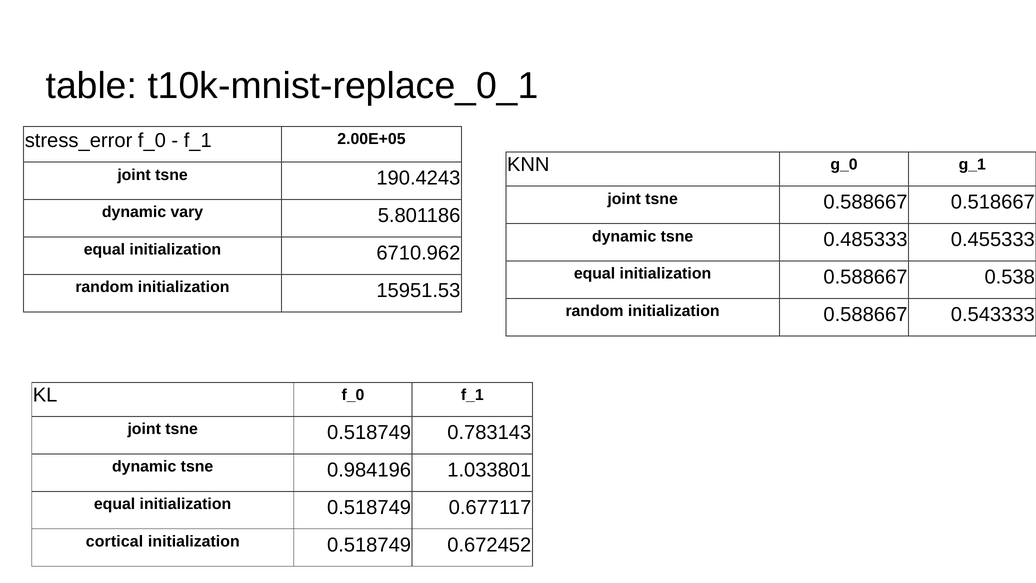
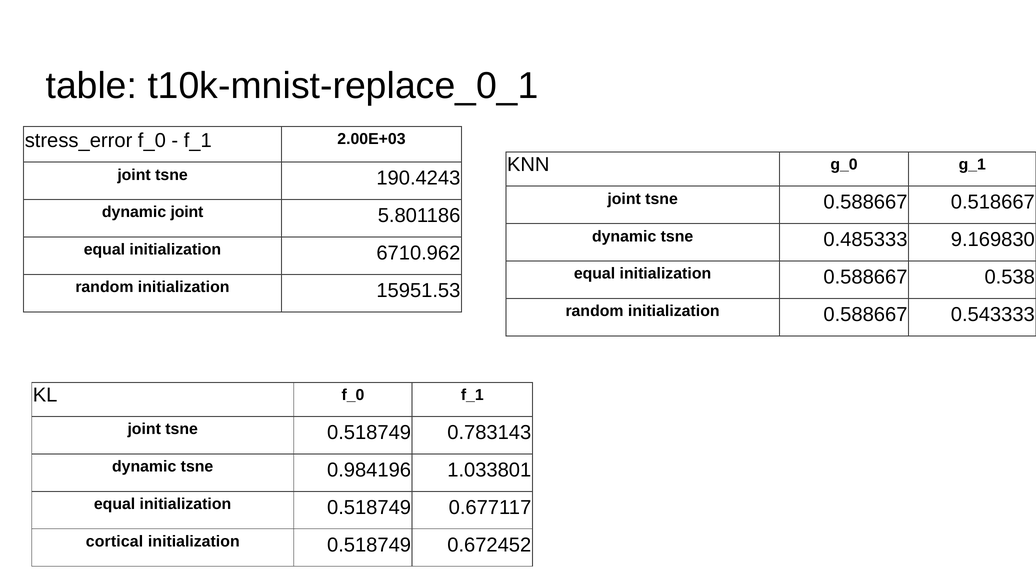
2.00E+05: 2.00E+05 -> 2.00E+03 (371, 139)
dynamic vary: vary -> joint (187, 212)
0.455333: 0.455333 -> 9.169830 (993, 240)
